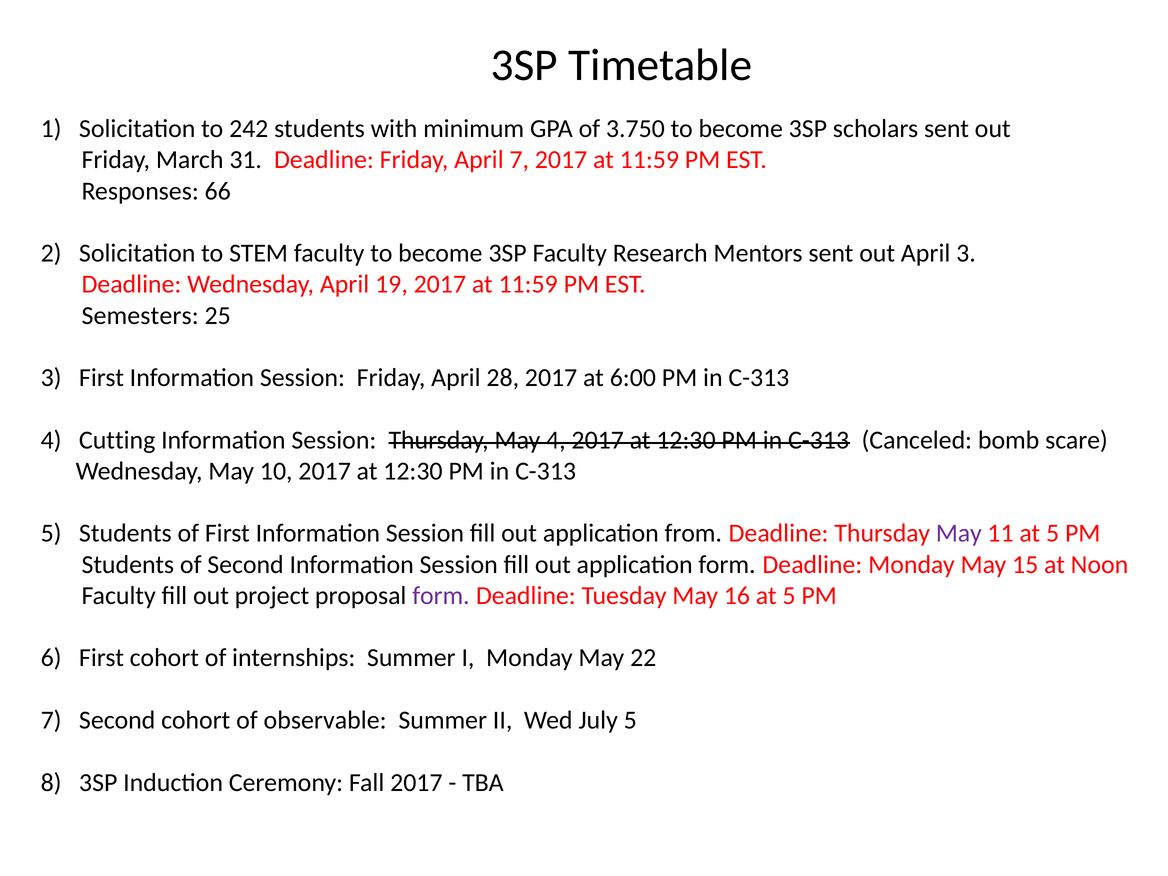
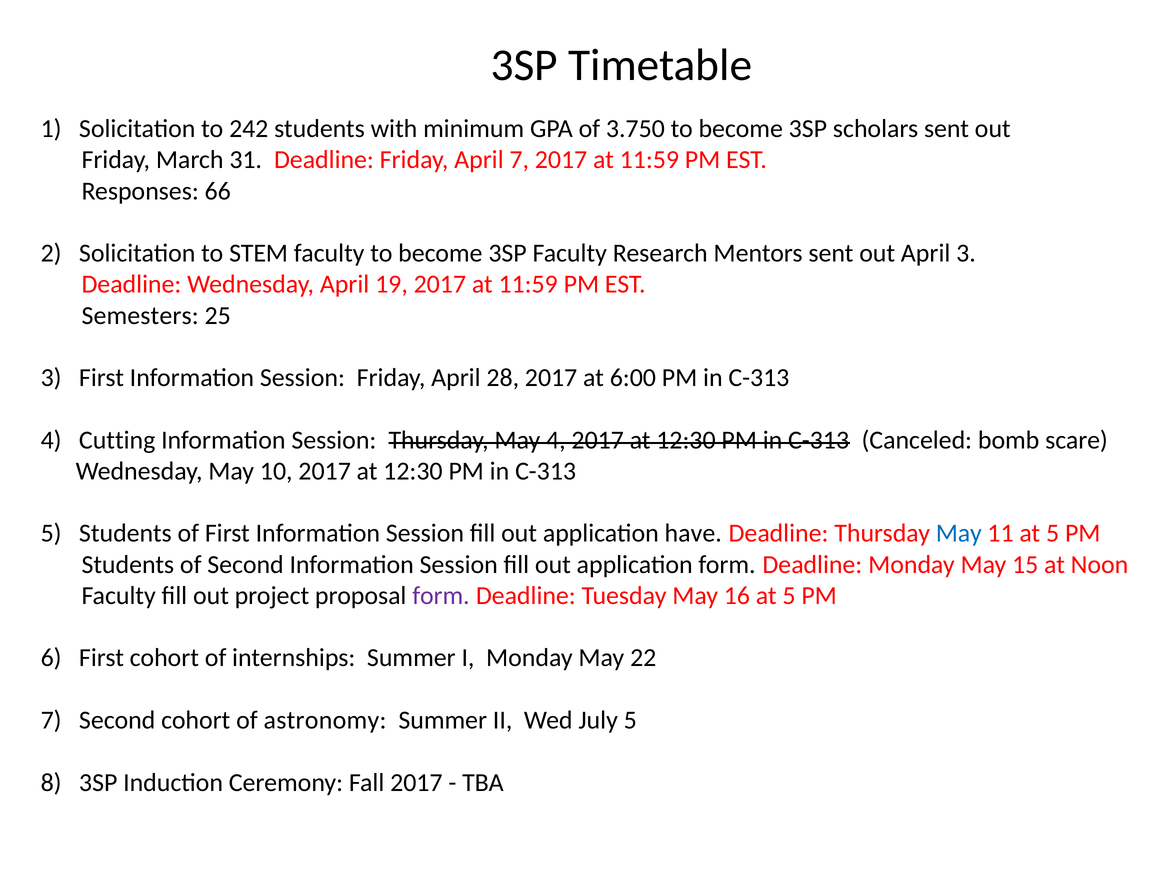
from: from -> have (693, 533)
May colour: purple -> blue (959, 533)
observable: observable -> astronomy (325, 720)
